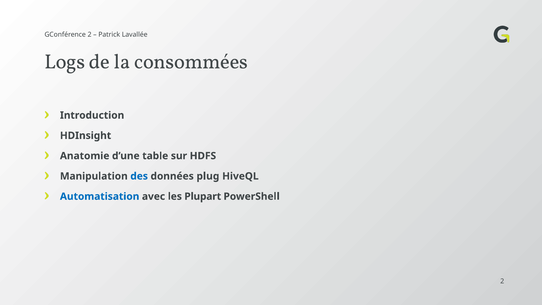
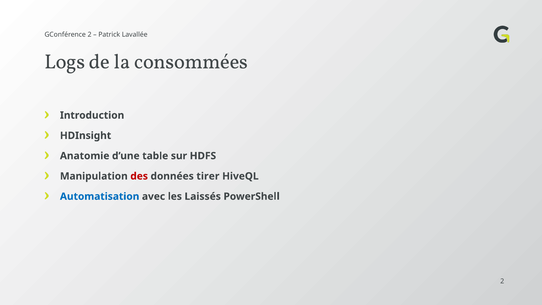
des colour: blue -> red (139, 176)
plug: plug -> tirer (208, 176)
Plupart: Plupart -> Laissés (203, 196)
